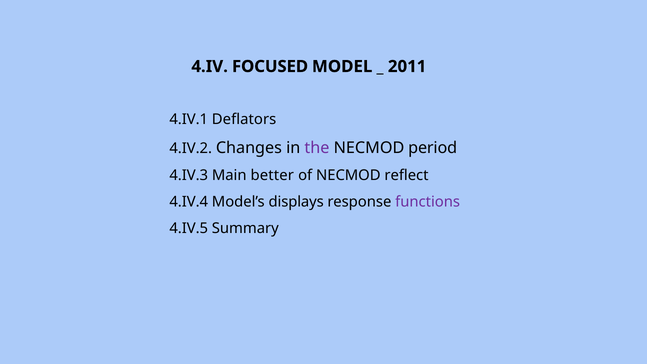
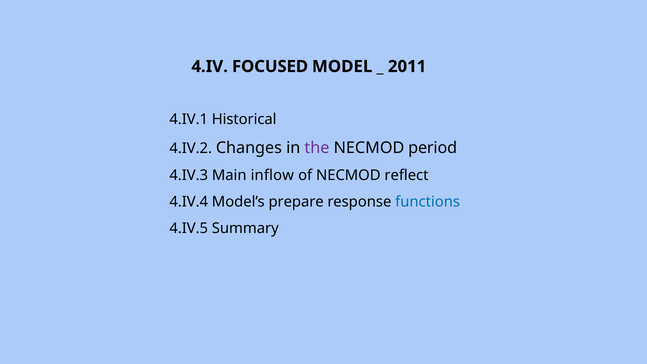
Deflators: Deflators -> Historical (244, 119)
better: better -> inflow (272, 175)
displays: displays -> prepare (296, 202)
functions colour: purple -> blue (428, 202)
